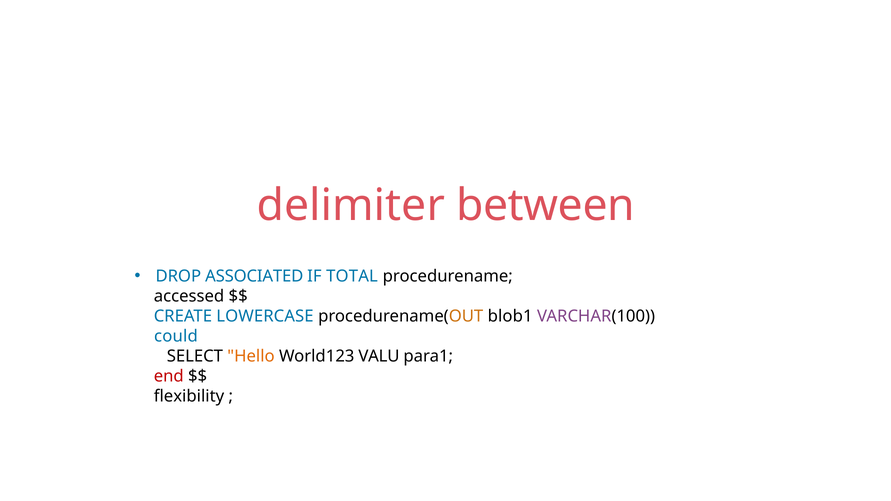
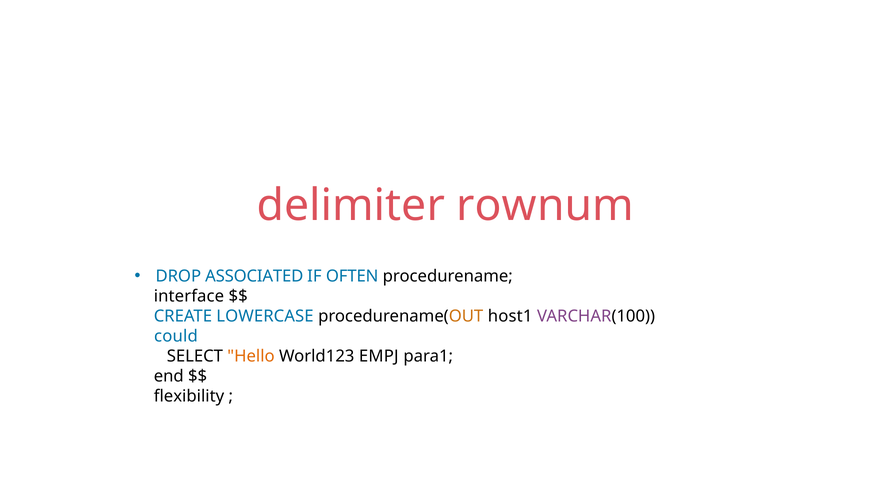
between: between -> rownum (545, 206)
TOTAL: TOTAL -> OFTEN (352, 276)
accessed: accessed -> interface (189, 296)
blob1: blob1 -> host1 (510, 316)
VALU: VALU -> EMPJ (379, 356)
end colour: red -> black (169, 376)
